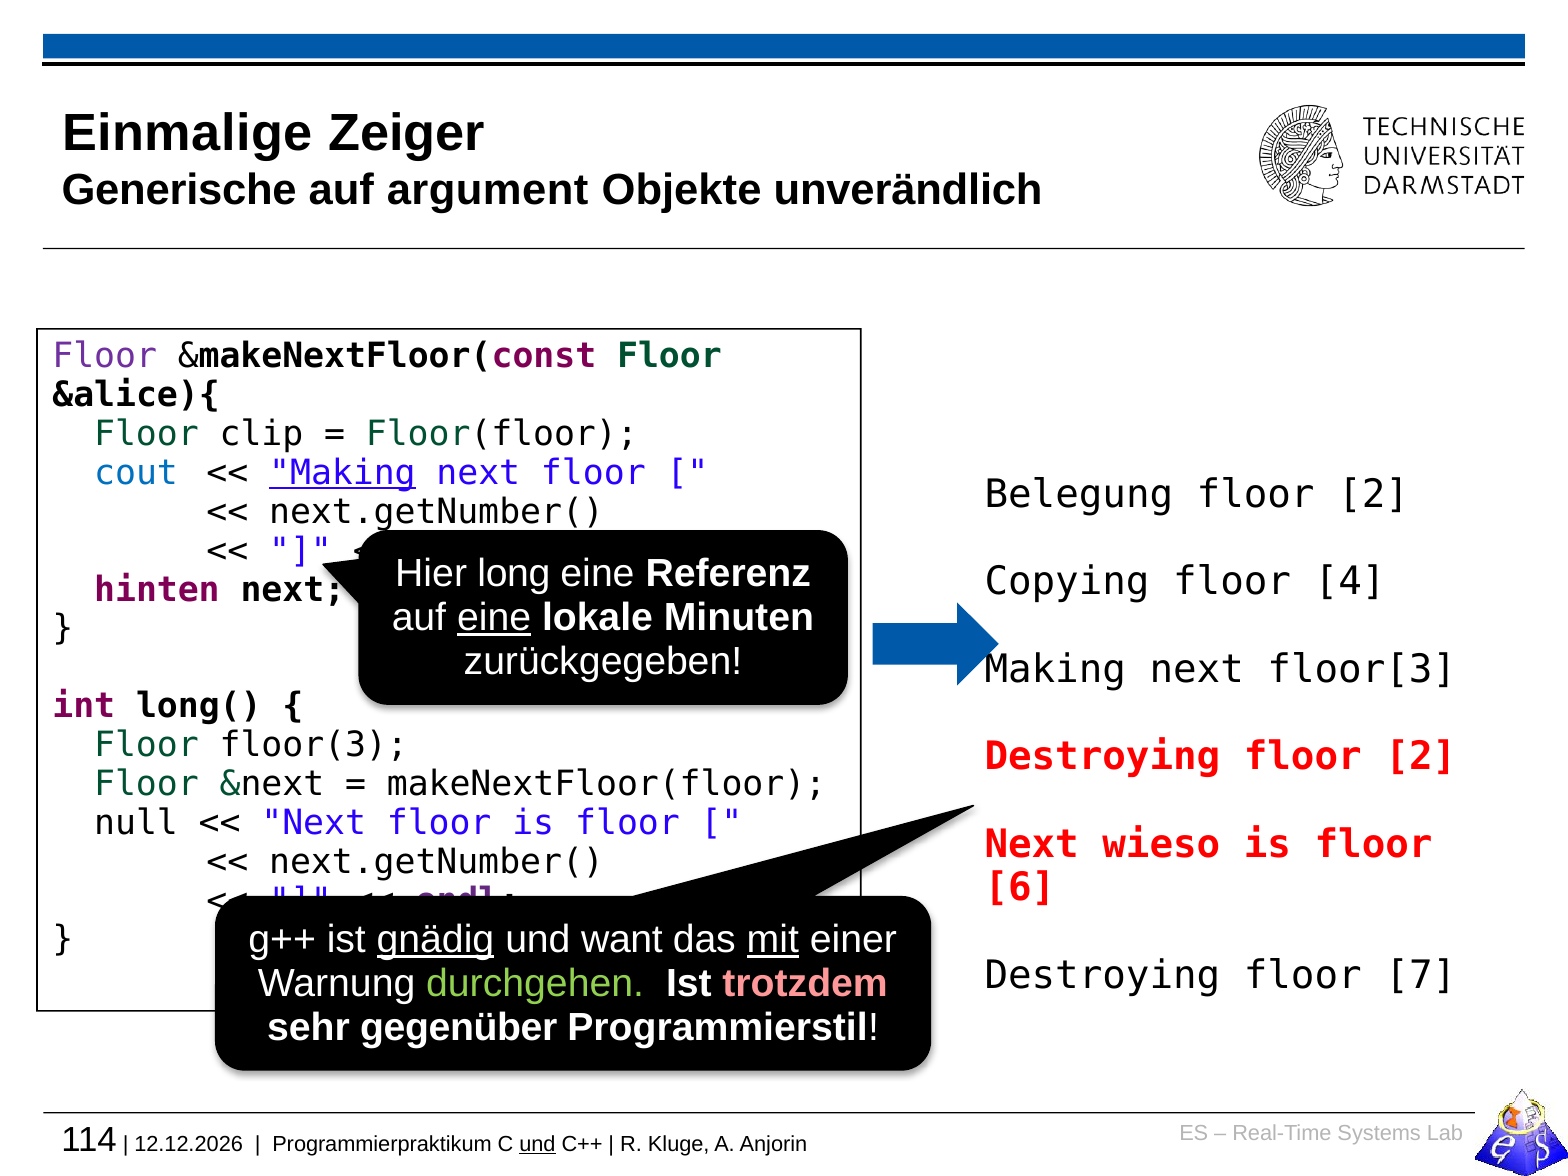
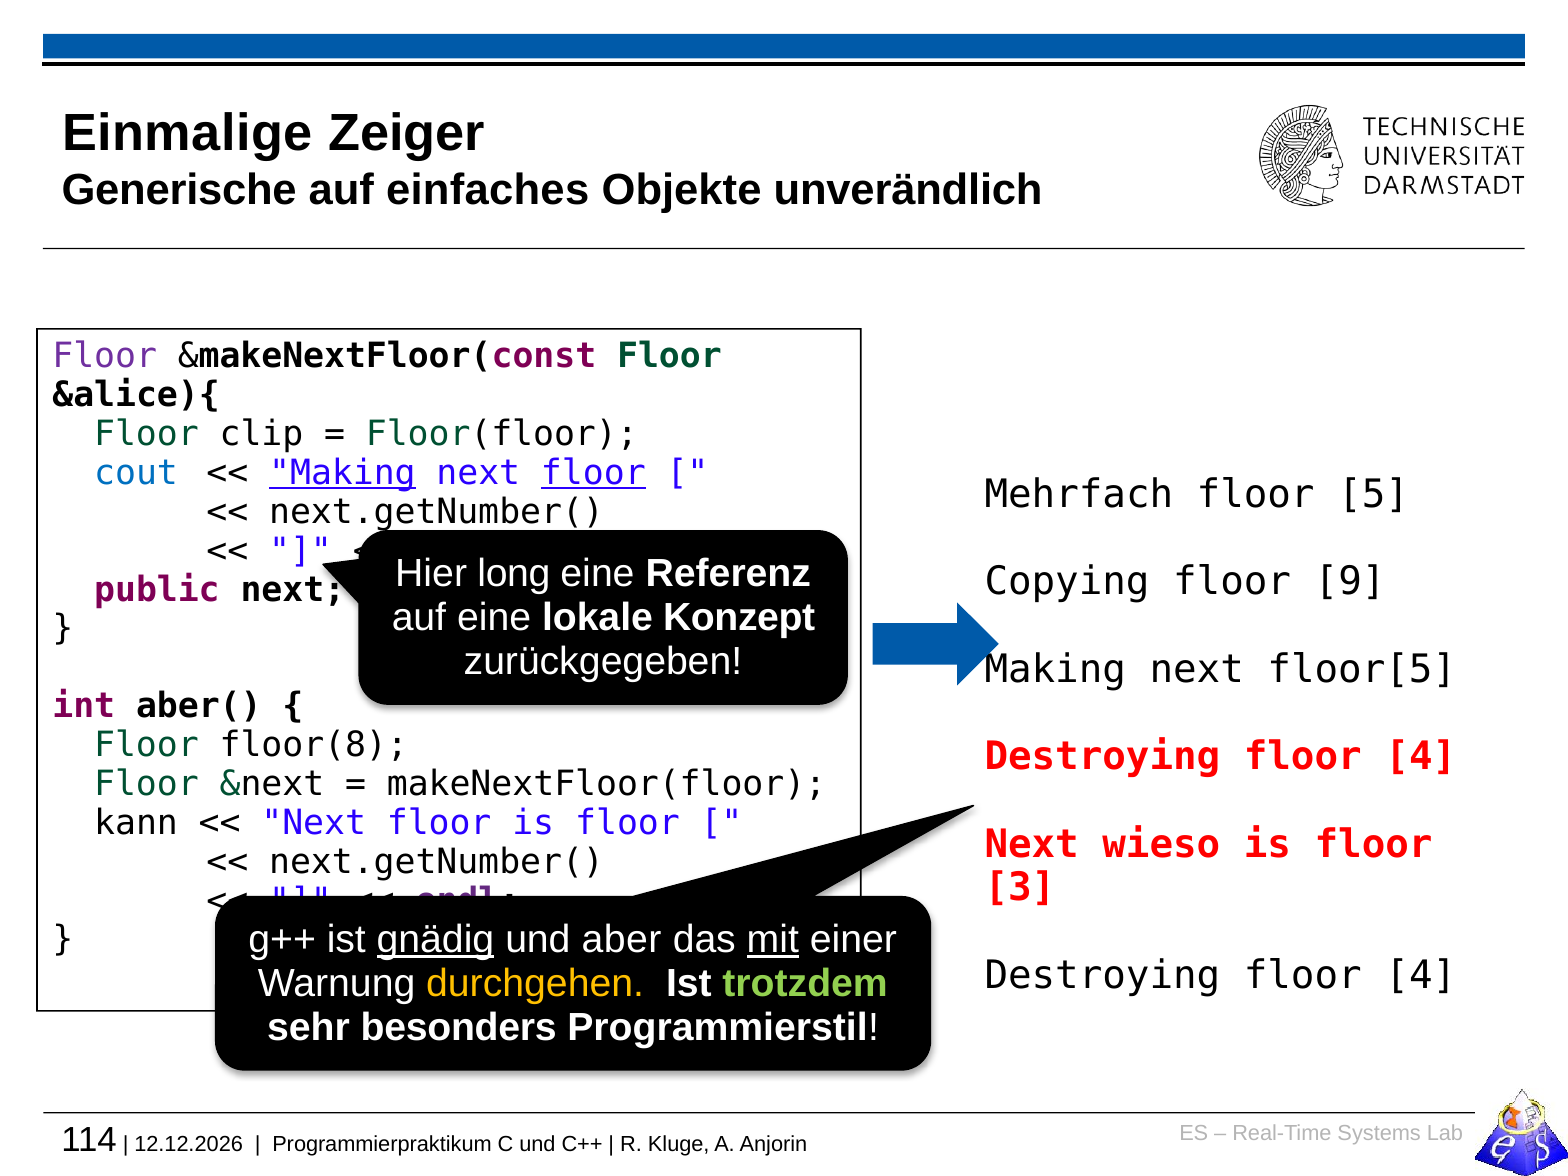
argument: argument -> einfaches (488, 190)
floor underline: none -> present (593, 473)
Belegung: Belegung -> Mehrfach (1079, 494)
2: 2 -> 5 (1374, 494)
4: 4 -> 9 (1350, 582)
hinten: hinten -> public (157, 590)
eine underline: present -> none (494, 618)
Minuten: Minuten -> Konzept (739, 618)
floor[3: floor[3 -> floor[5 (1362, 669)
long(: long( -> aber( (199, 706)
floor(3: floor(3 -> floor(8 (314, 745)
2: 2 -> 4 (1421, 757)
null: null -> kann (136, 823)
6: 6 -> 3 (1020, 888)
want: want -> aber (622, 940)
7: 7 -> 4 (1421, 975)
durchgehen colour: light green -> yellow (535, 983)
trotzdem colour: pink -> light green (805, 983)
gegenüber: gegenüber -> besonders (459, 1027)
und underline: present -> none (537, 1144)
